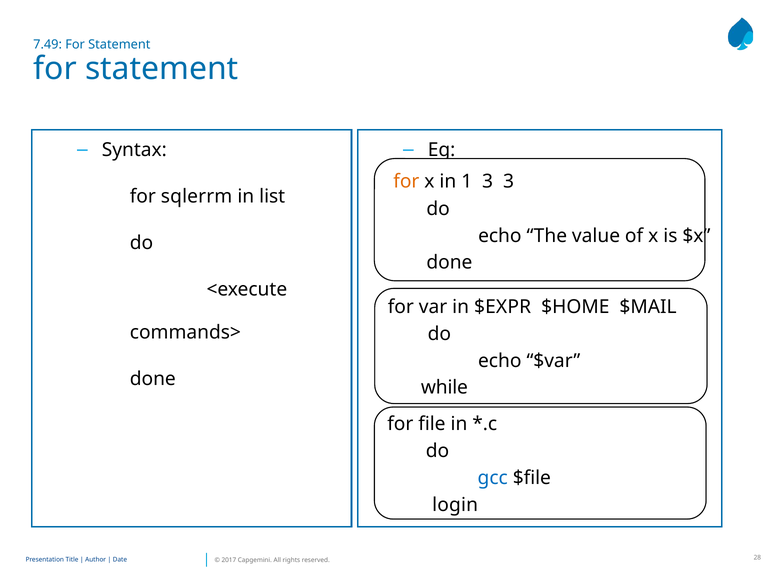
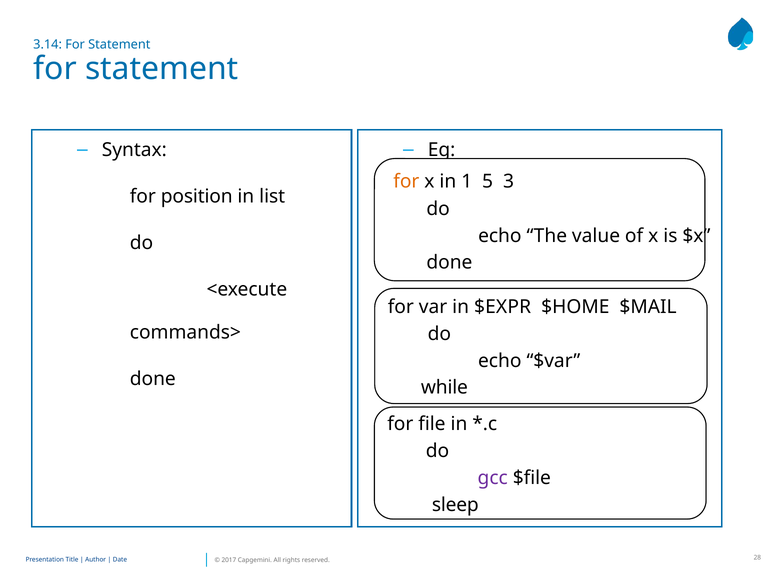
7.49: 7.49 -> 3.14 (48, 44)
1 3: 3 -> 5 (488, 181)
sqlerrm: sqlerrm -> position (197, 196)
gcc colour: blue -> purple (493, 477)
login: login -> sleep (455, 504)
